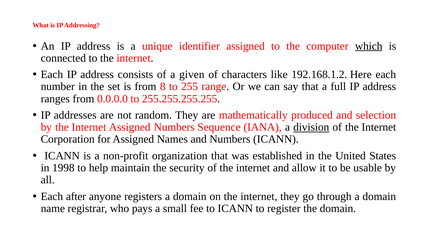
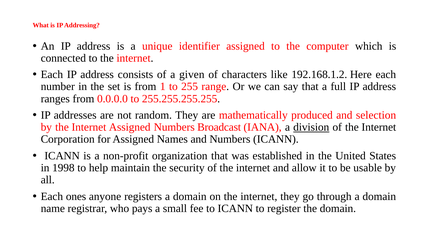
which underline: present -> none (369, 46)
8: 8 -> 1 (163, 87)
Sequence: Sequence -> Broadcast (219, 127)
after: after -> ones (76, 197)
